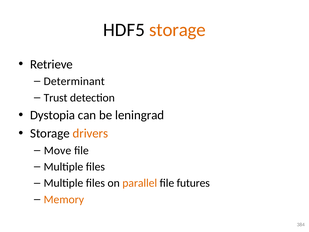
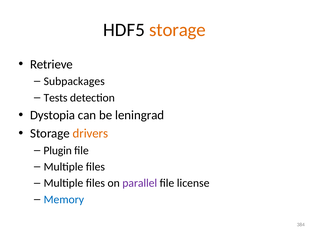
Determinant: Determinant -> Subpackages (74, 81)
Trust: Trust -> Tests (56, 98)
Move: Move -> Plugin (58, 150)
parallel colour: orange -> purple (140, 183)
futures: futures -> license (193, 183)
Memory colour: orange -> blue (64, 199)
